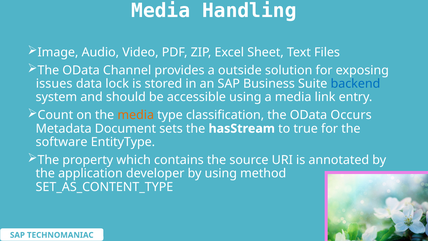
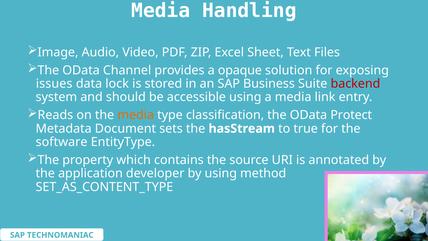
outside: outside -> opaque (240, 70)
backend colour: blue -> red (355, 84)
Count: Count -> Reads (55, 115)
Occurs: Occurs -> Protect (351, 115)
